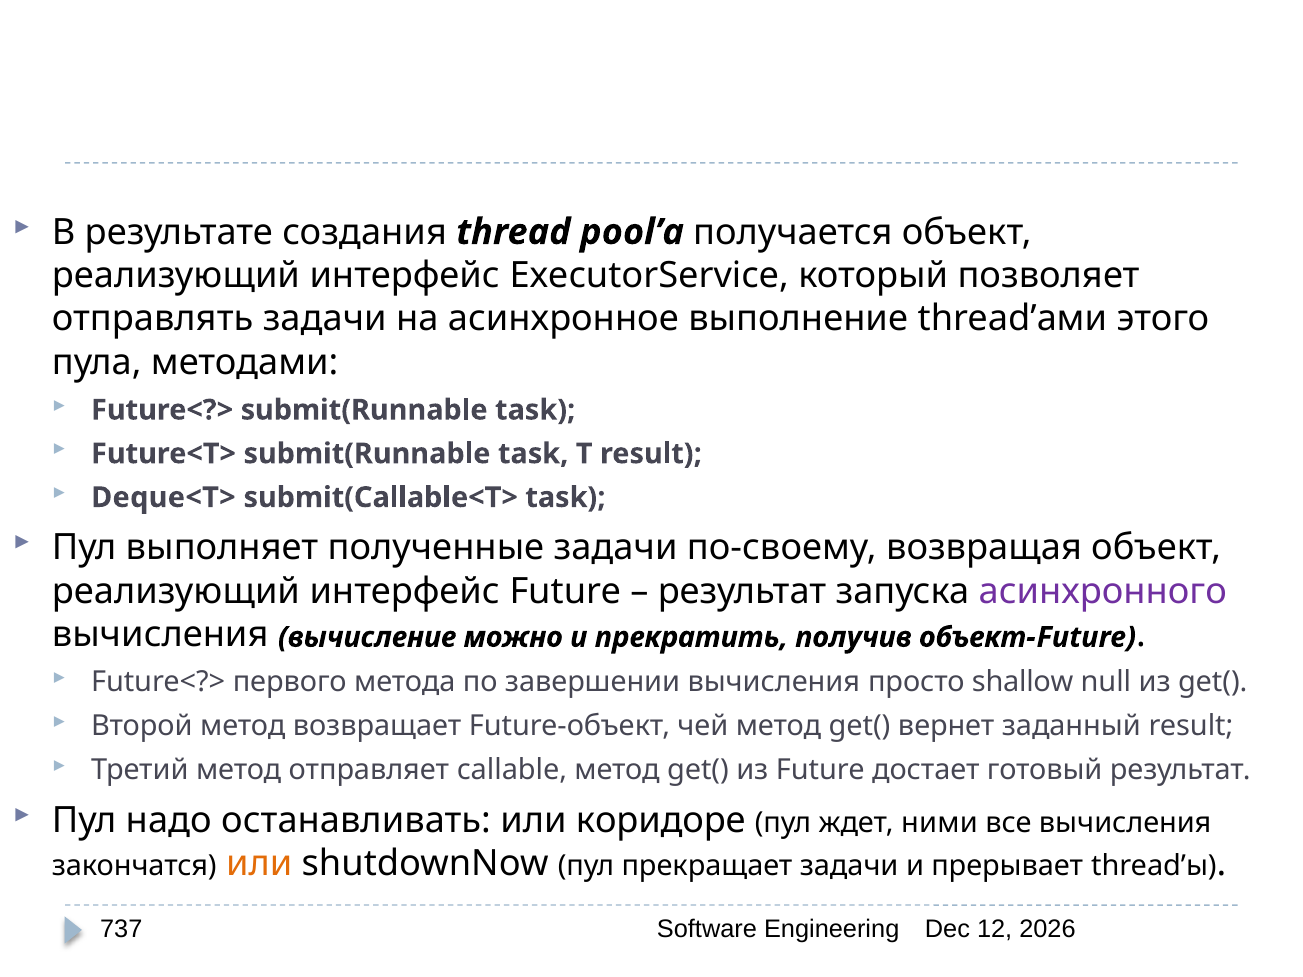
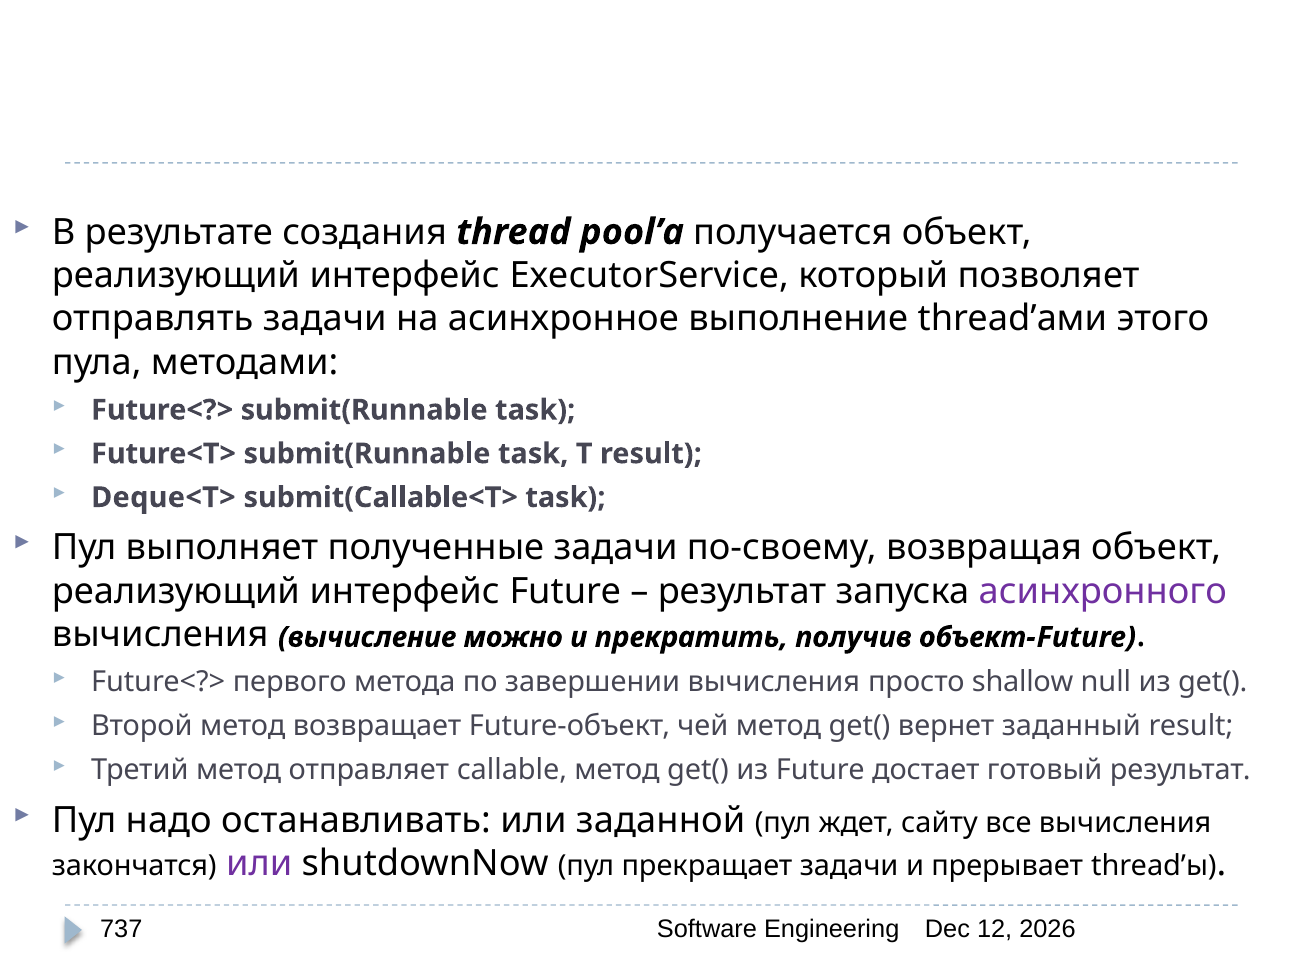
коридоре: коридоре -> заданной (661, 821)
ними: ними -> сайту (939, 823)
или colour: orange -> purple (259, 864)
